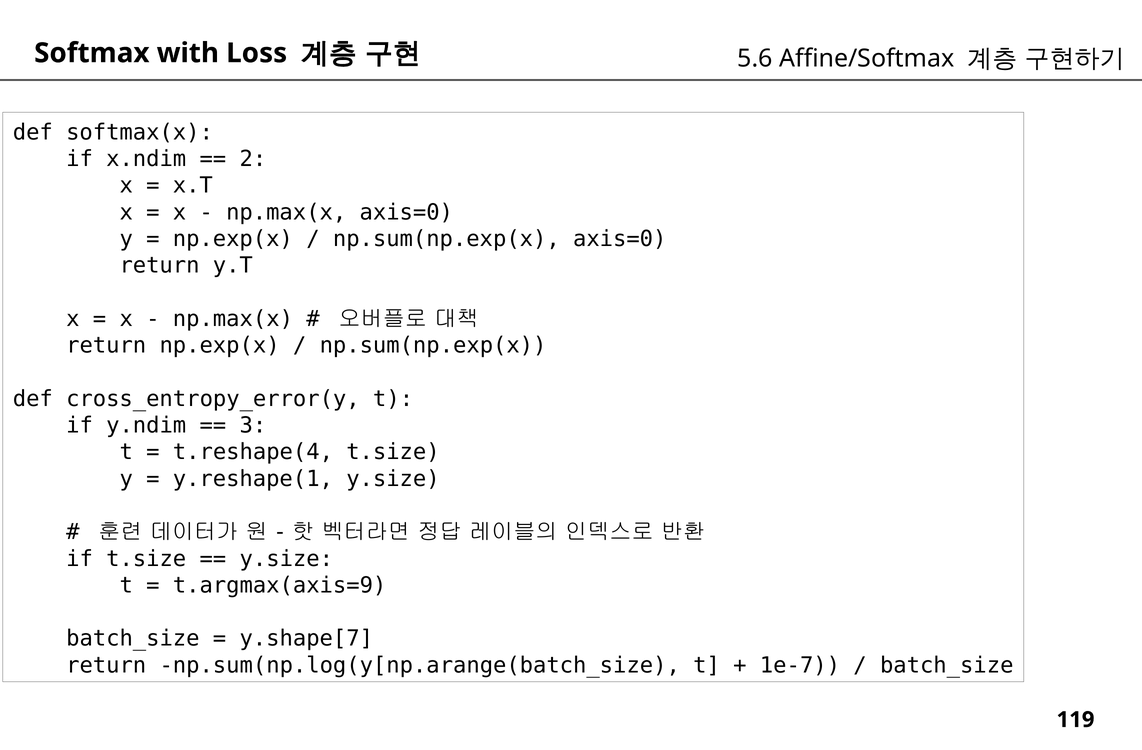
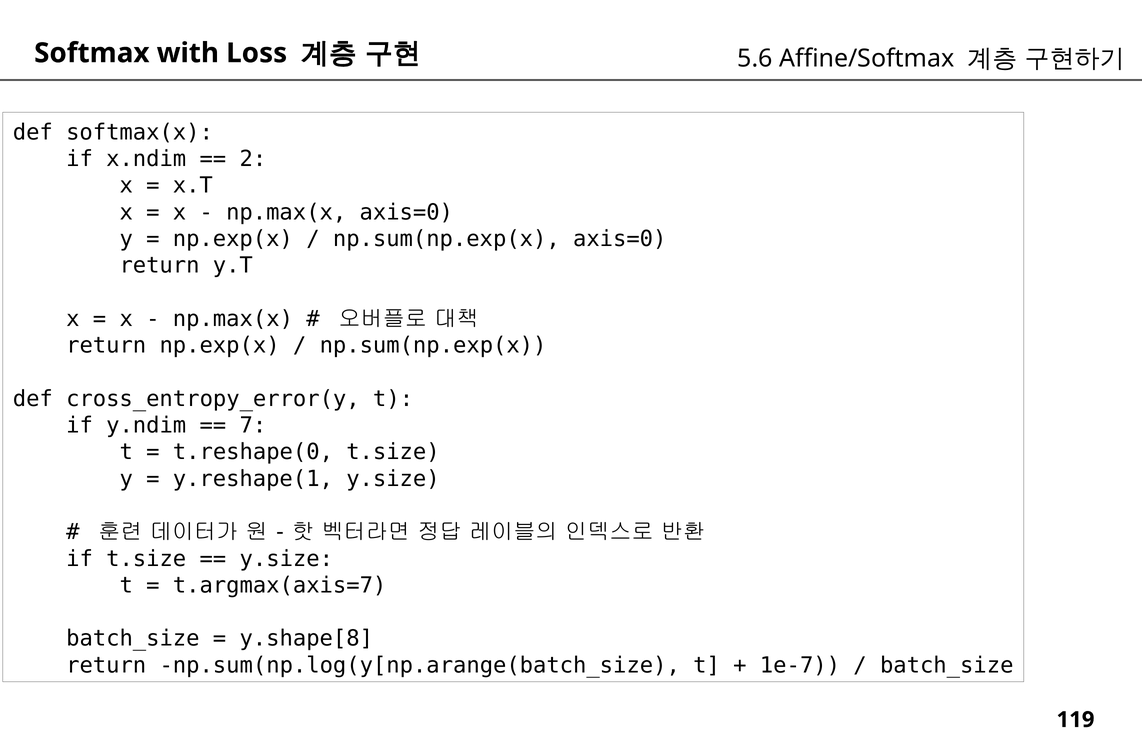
3: 3 -> 7 (253, 425)
t.reshape(4: t.reshape(4 -> t.reshape(0 (253, 452)
t.argmax(axis=9: t.argmax(axis=9 -> t.argmax(axis=7 (280, 585)
y.shape[7: y.shape[7 -> y.shape[8 (306, 639)
